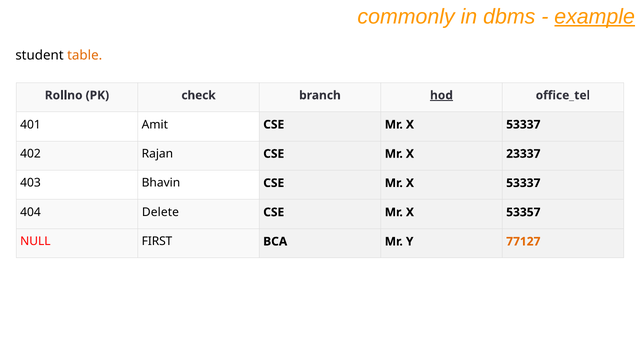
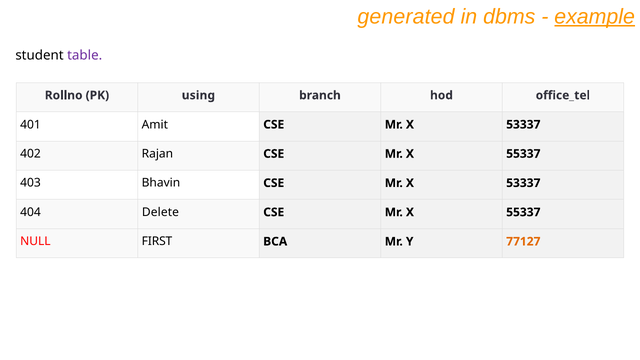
commonly: commonly -> generated (406, 17)
table colour: orange -> purple (85, 55)
check: check -> using (198, 95)
hod underline: present -> none (441, 95)
23337: 23337 -> 55337 (523, 154)
53357: 53357 -> 55337 (523, 212)
